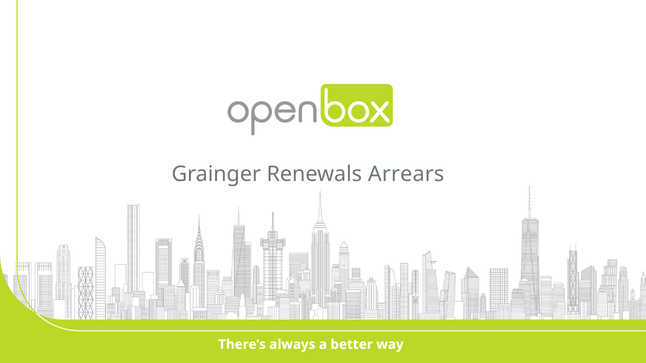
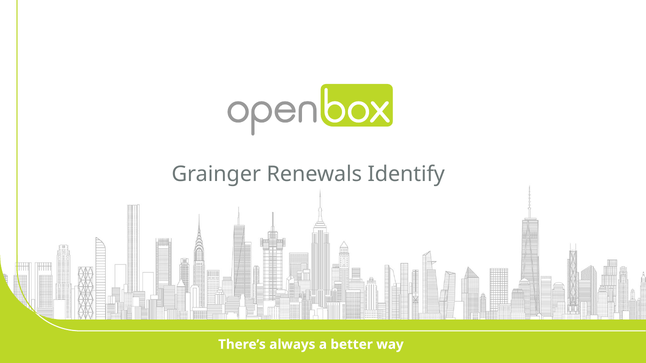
Arrears: Arrears -> Identify (406, 174)
